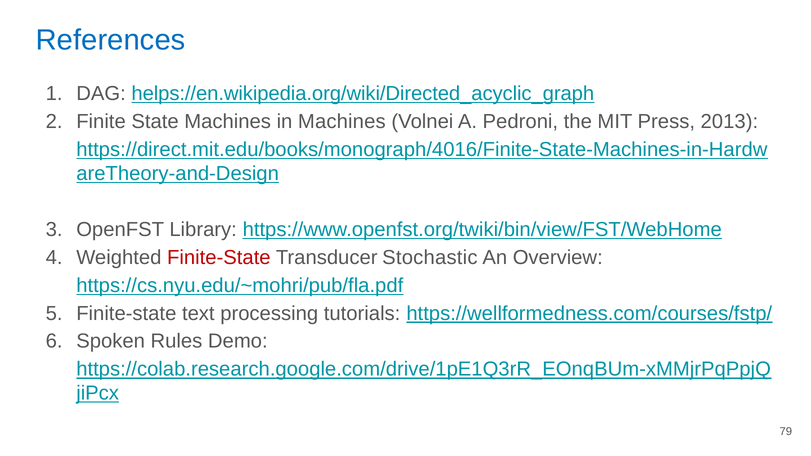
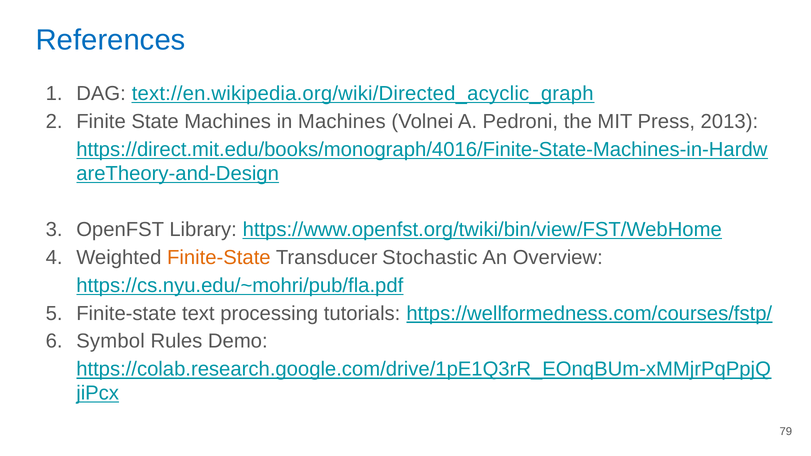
helps://en.wikipedia.org/wiki/Directed_acyclic_graph: helps://en.wikipedia.org/wiki/Directed_acyclic_graph -> text://en.wikipedia.org/wiki/Directed_acyclic_graph (363, 94)
Finite-State colour: red -> orange (219, 258)
Spoken: Spoken -> Symbol (111, 341)
